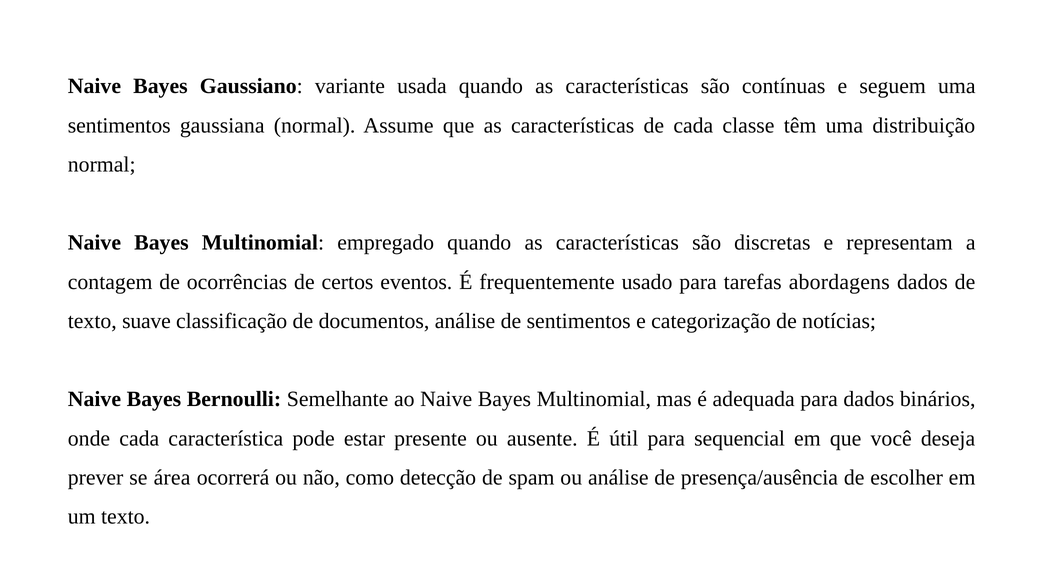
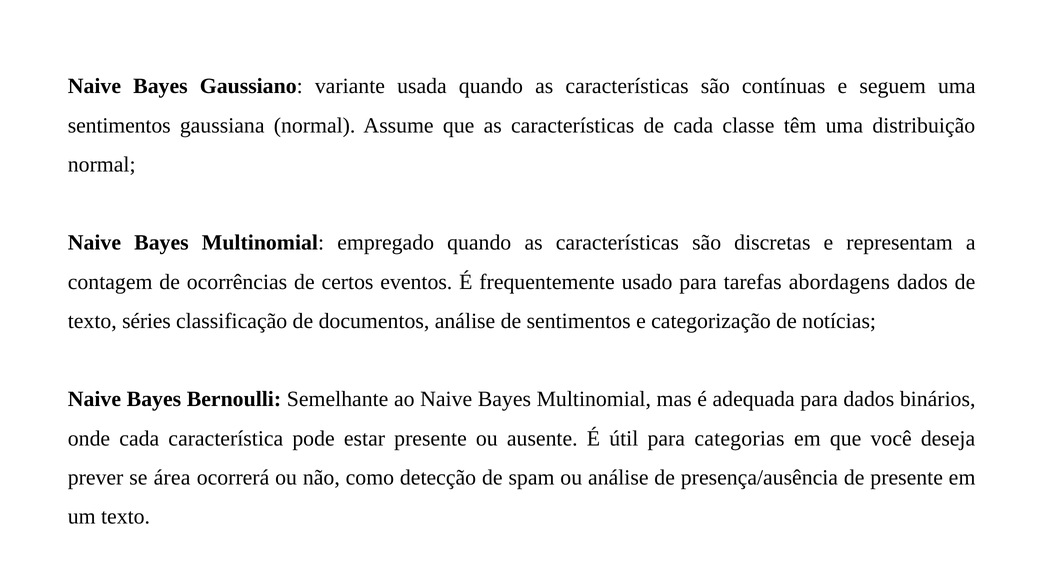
suave: suave -> séries (146, 321)
sequencial: sequencial -> categorias (739, 439)
de escolher: escolher -> presente (907, 478)
